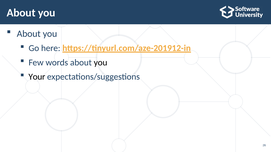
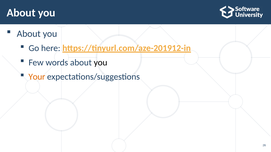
Your colour: black -> orange (37, 77)
